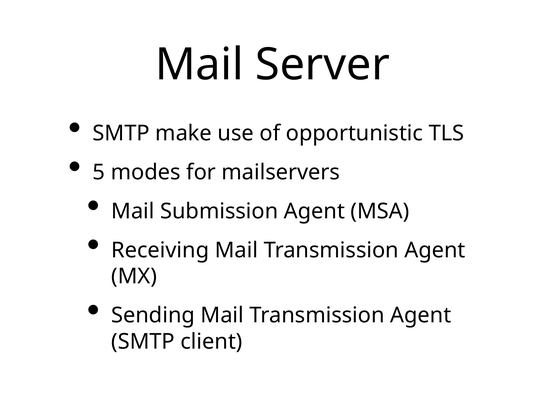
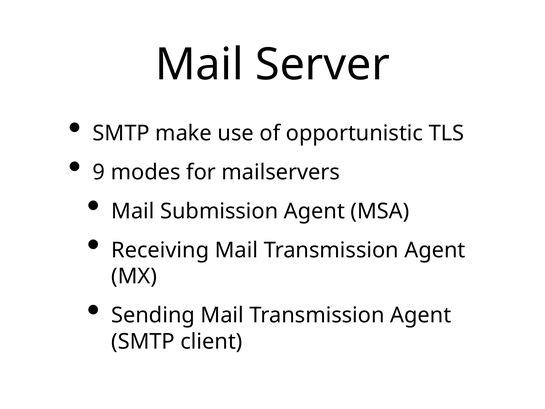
5: 5 -> 9 (99, 172)
